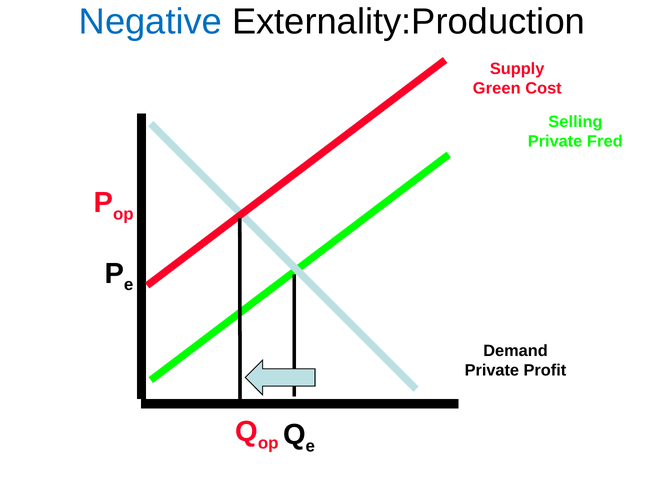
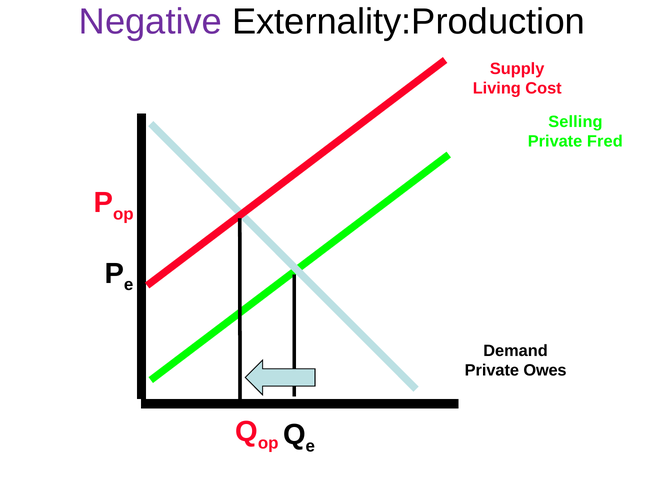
Negative colour: blue -> purple (150, 22)
Green: Green -> Living (497, 88)
Profit: Profit -> Owes (545, 370)
